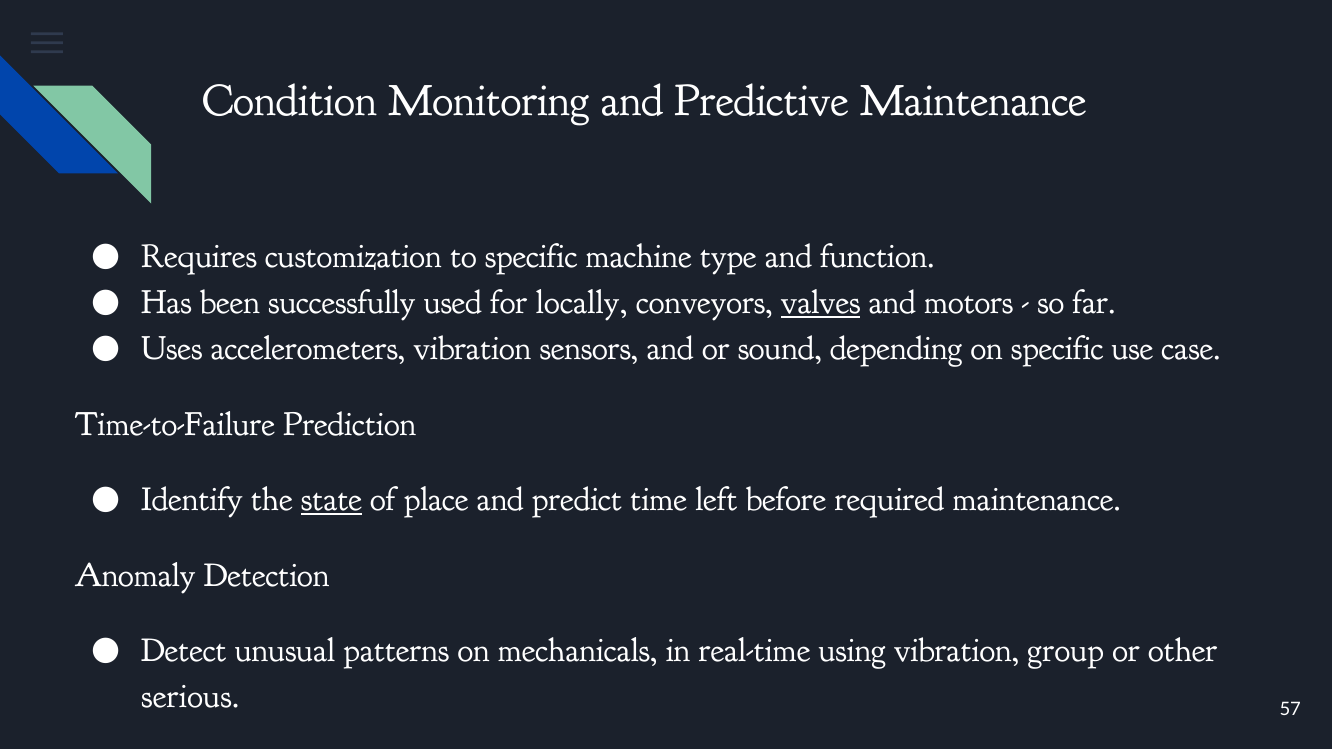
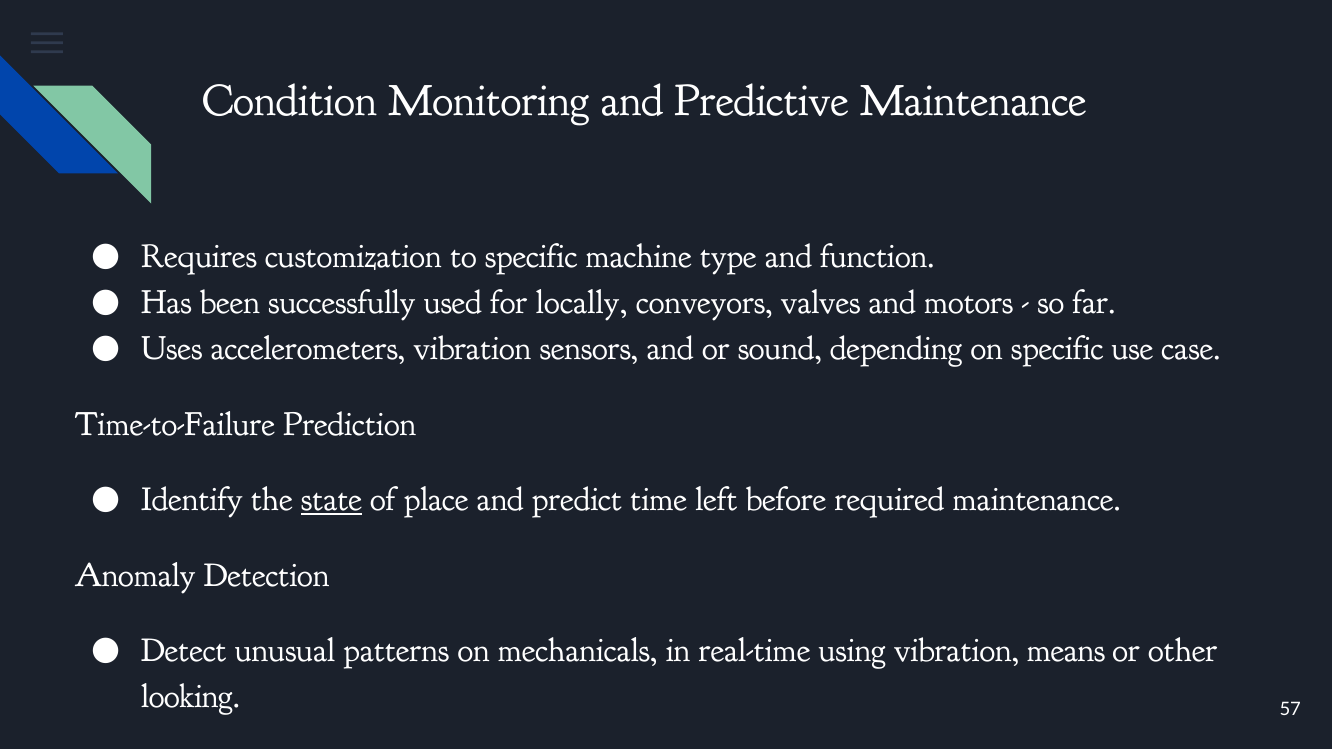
valves underline: present -> none (821, 303)
group: group -> means (1066, 651)
serious: serious -> looking (191, 697)
